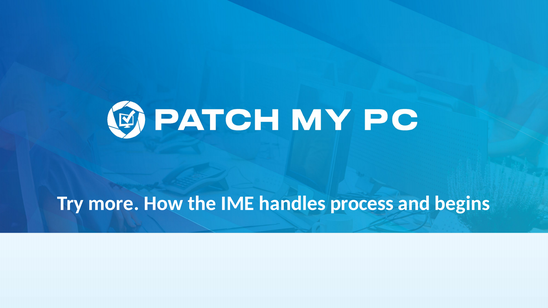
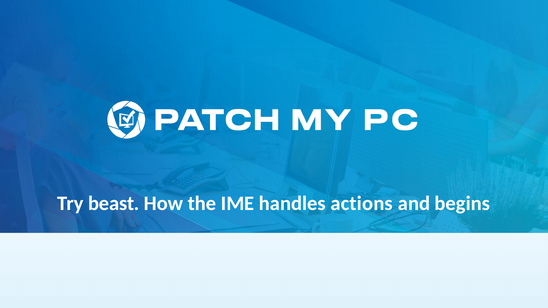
more: more -> beast (114, 204)
process: process -> actions (362, 204)
